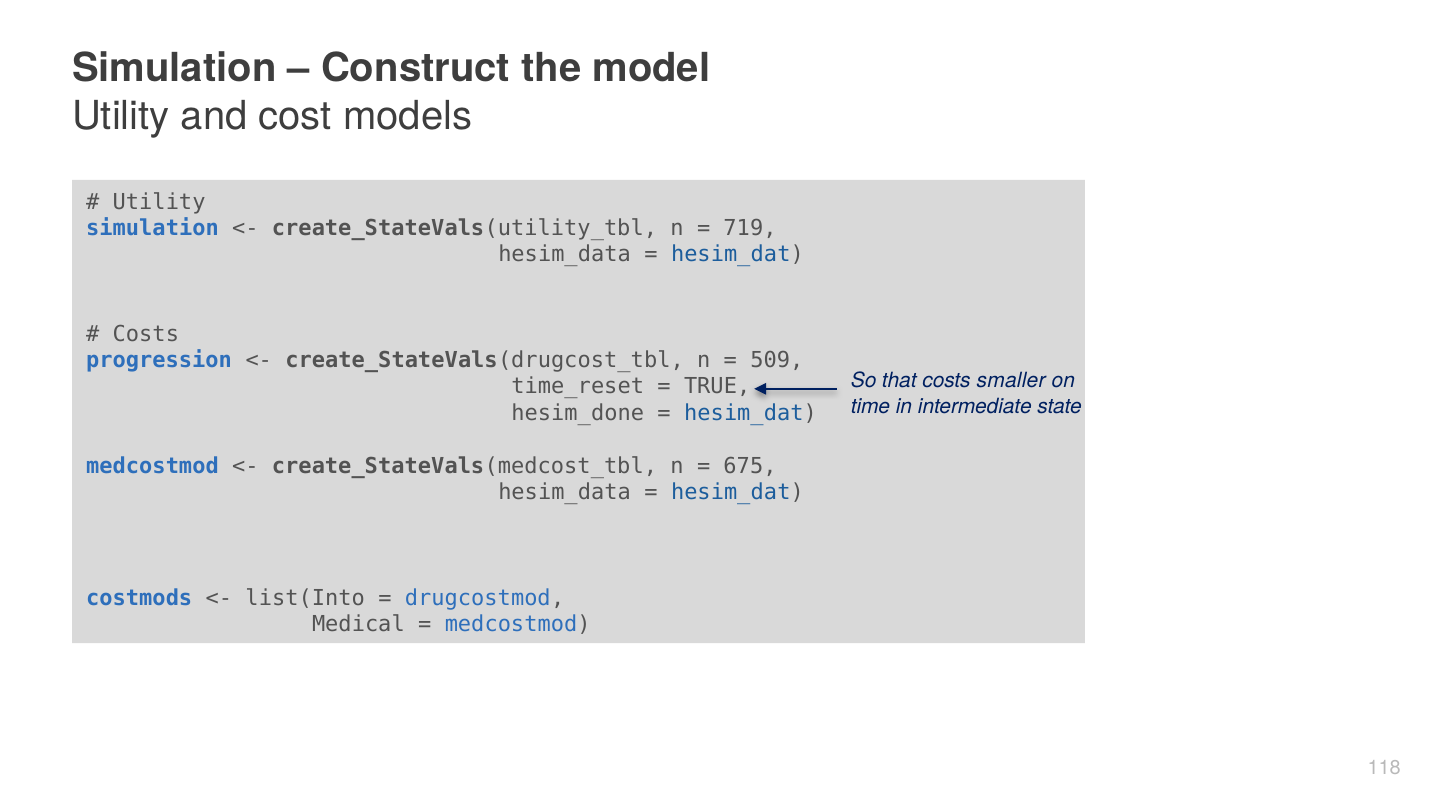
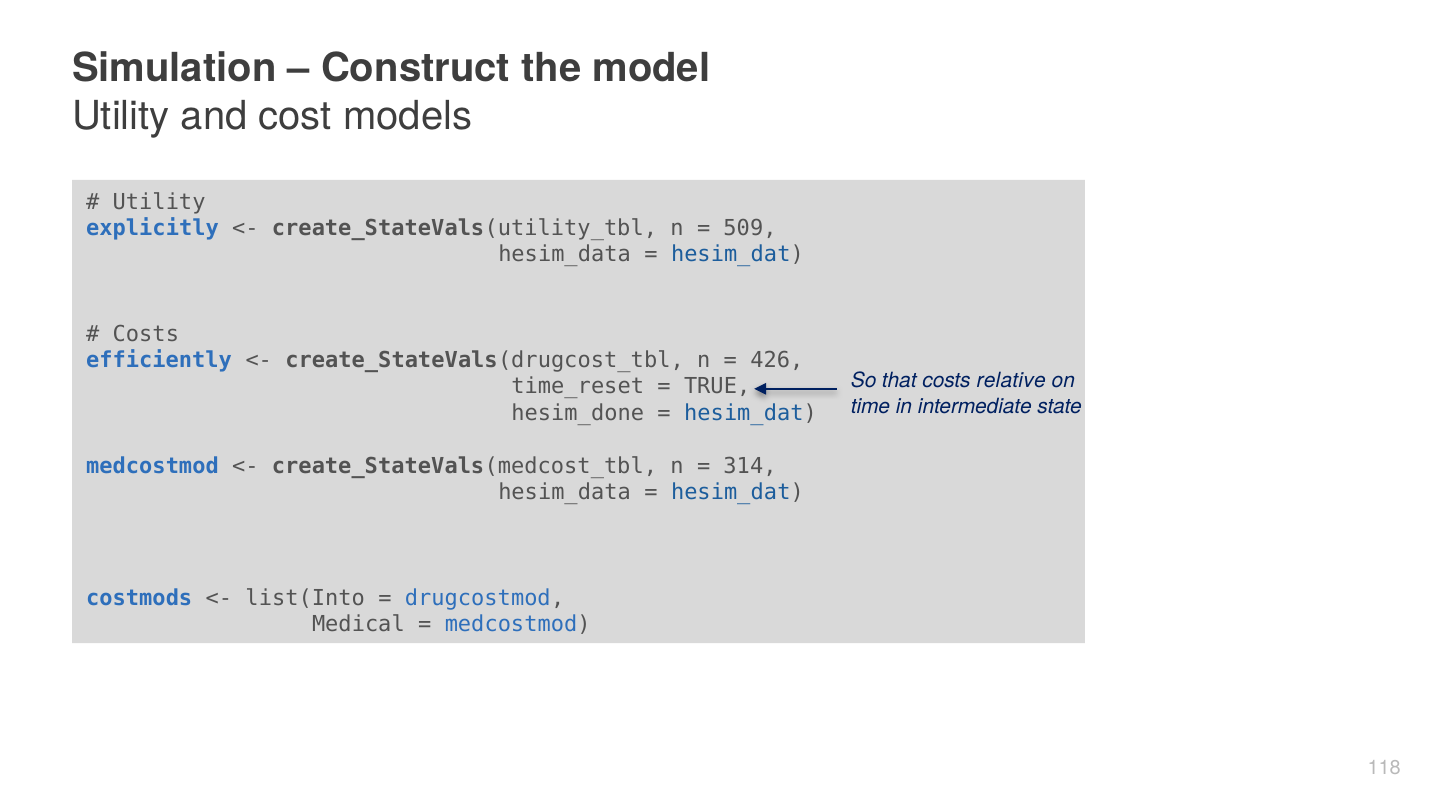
simulation: simulation -> explicitly (152, 228)
719: 719 -> 509 (750, 228)
progression: progression -> efficiently (159, 360)
509: 509 -> 426 (777, 360)
smaller: smaller -> relative (1011, 381)
675: 675 -> 314 (750, 466)
